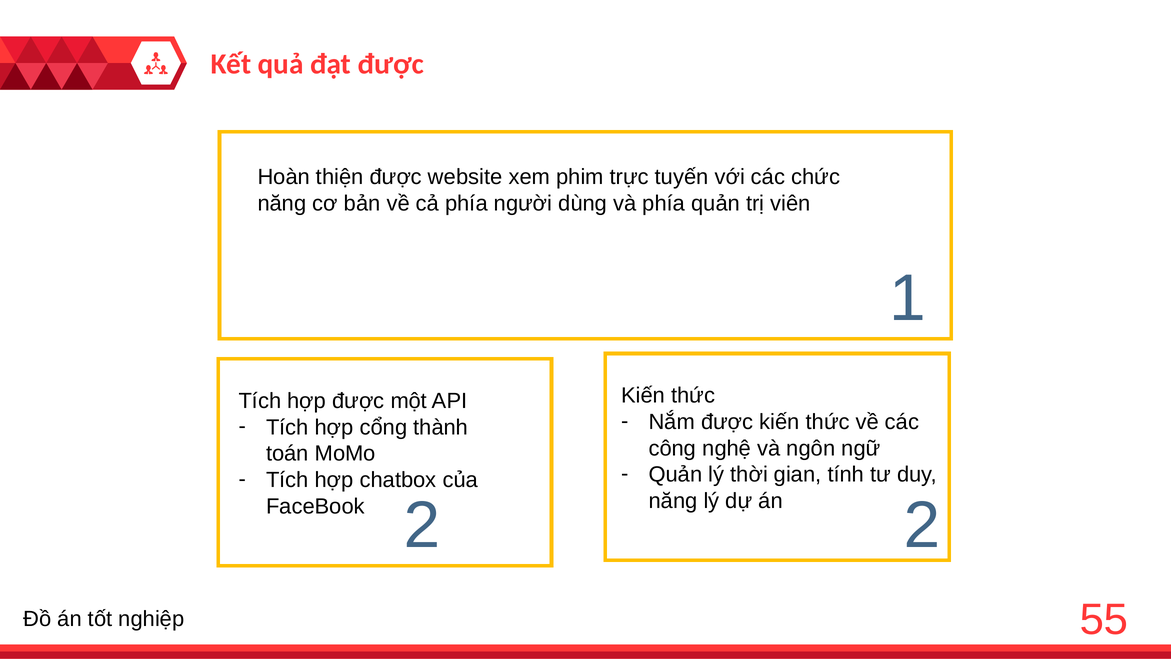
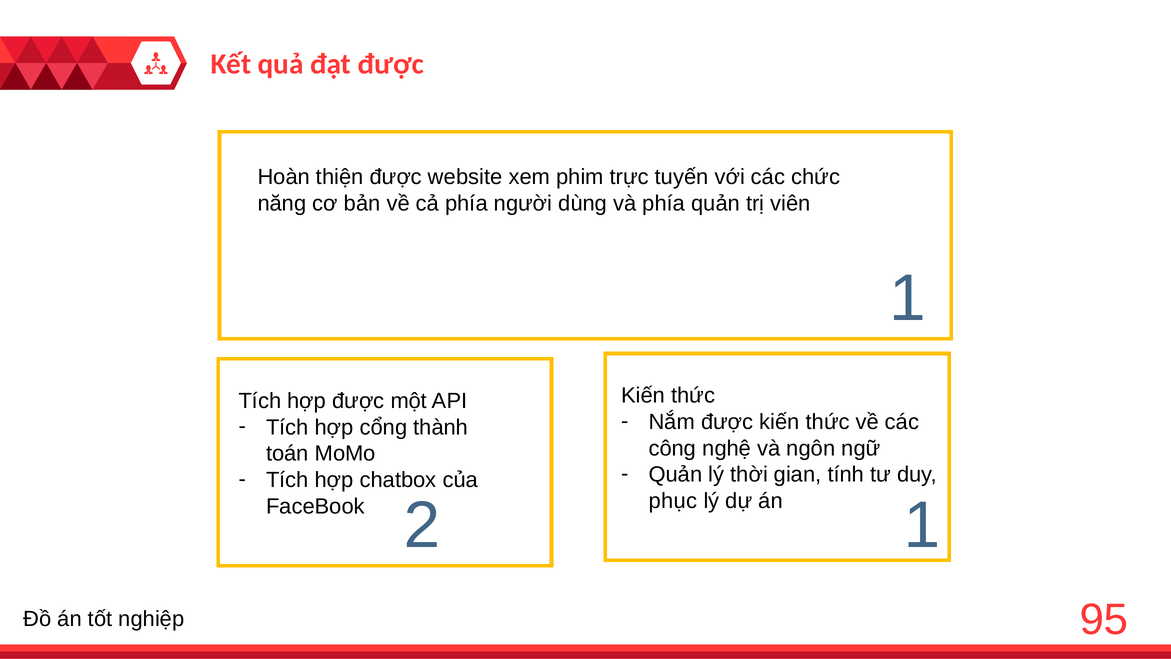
năng: năng -> phục (673, 501)
2 2: 2 -> 1 (922, 525)
55: 55 -> 95 (1104, 619)
